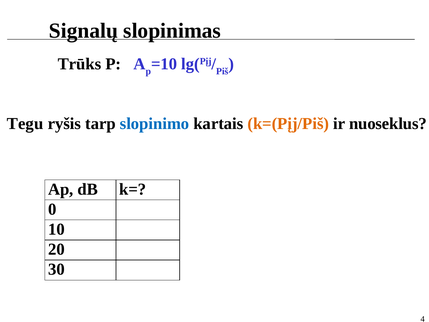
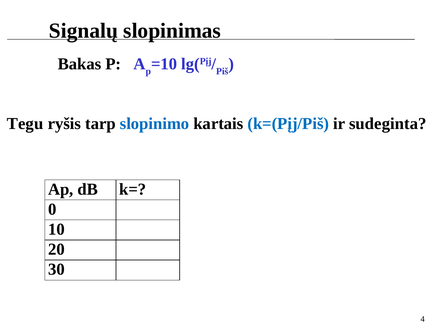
Trūks: Trūks -> Bakas (80, 64)
k=(Pįj/Piš colour: orange -> blue (288, 124)
nuoseklus: nuoseklus -> sudeginta (388, 124)
